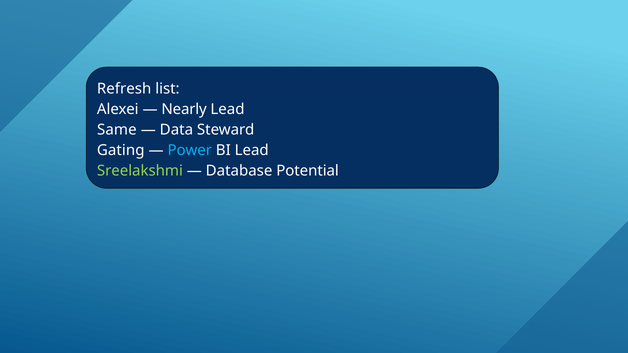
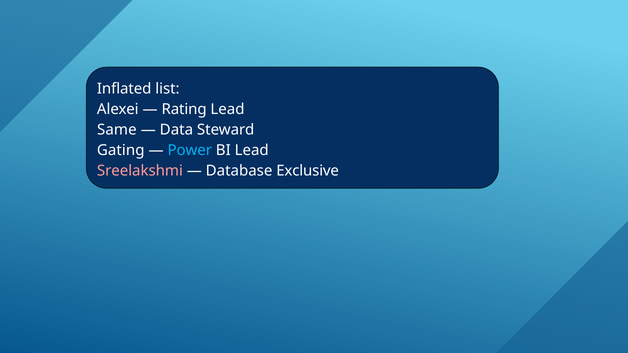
Refresh: Refresh -> Inflated (124, 89)
Nearly: Nearly -> Rating (184, 109)
Sreelakshmi colour: light green -> pink (140, 171)
Potential: Potential -> Exclusive (308, 171)
